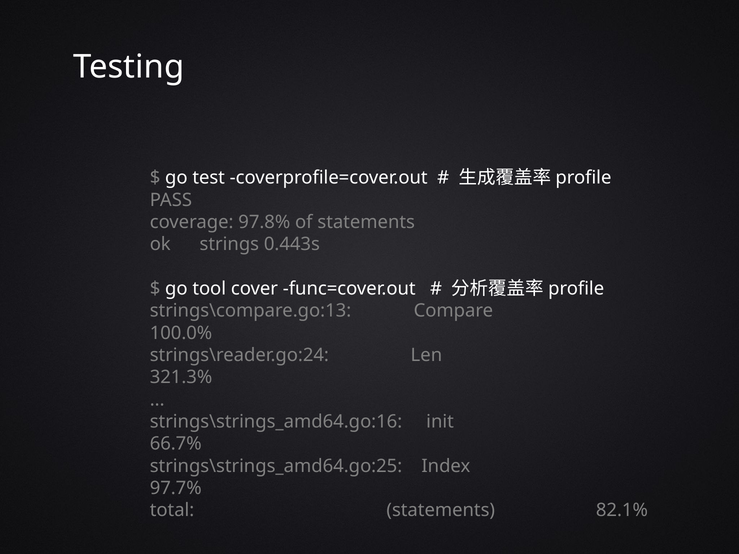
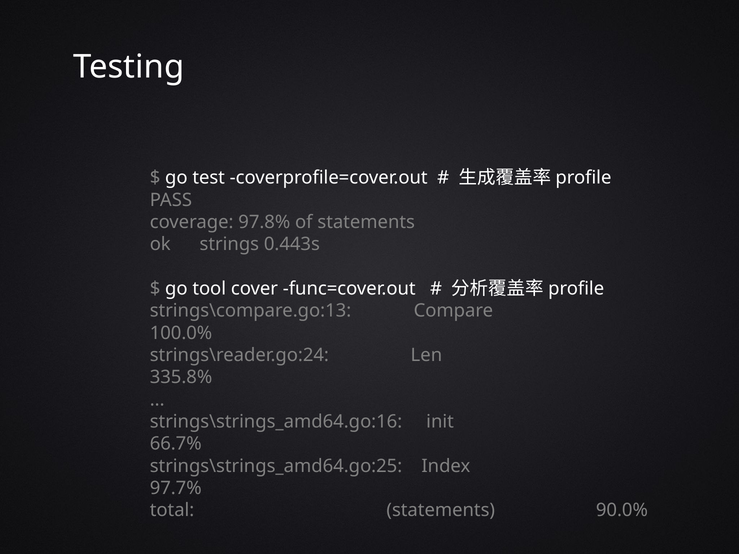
321.3%: 321.3% -> 335.8% (181, 378)
82.1%: 82.1% -> 90.0% (622, 511)
